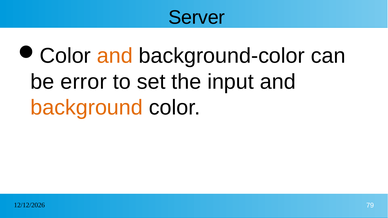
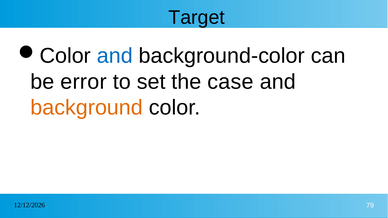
Server: Server -> Target (197, 17)
and colour: orange -> blue (115, 56)
input: input -> case (230, 82)
